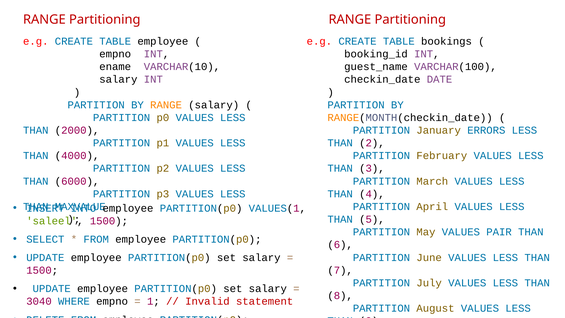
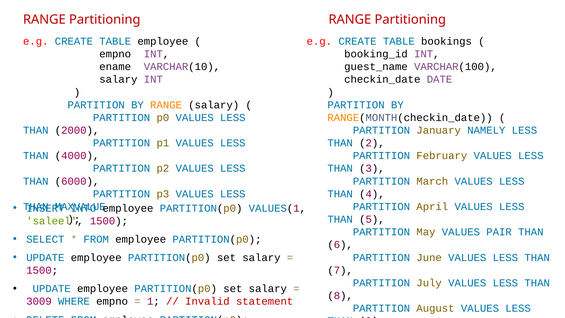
ERRORS: ERRORS -> NAMELY (486, 130)
3040: 3040 -> 3009 (39, 301)
